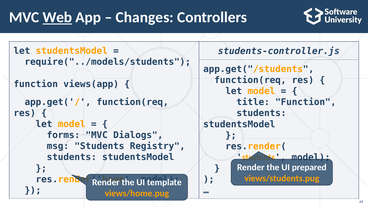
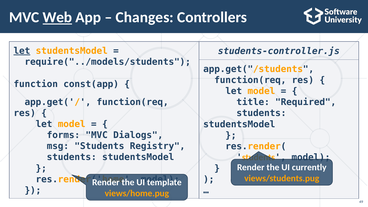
let underline: none -> present (22, 51)
views(app: views(app -> const(app (91, 84)
title Function: Function -> Required (306, 102)
prepared: prepared -> currently (309, 167)
